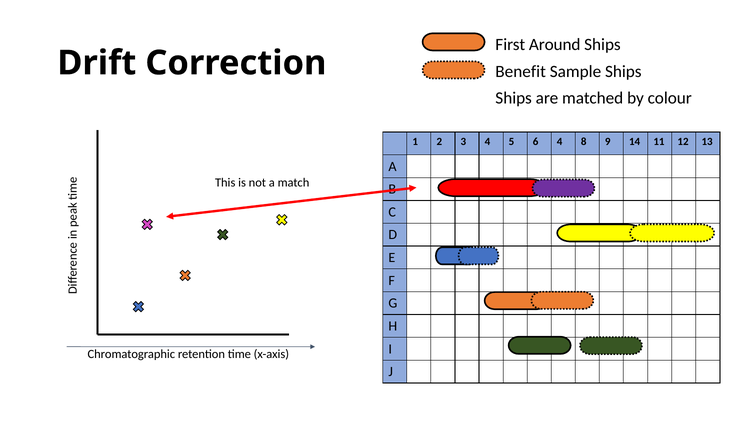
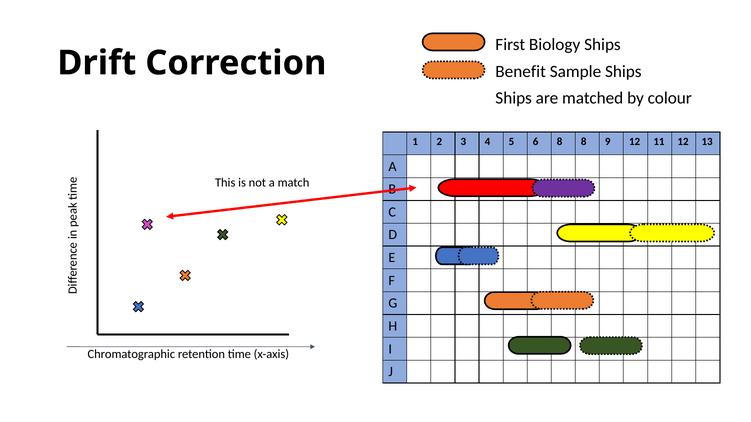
Around: Around -> Biology (555, 45)
6 4: 4 -> 8 (560, 142)
9 14: 14 -> 12 (635, 142)
